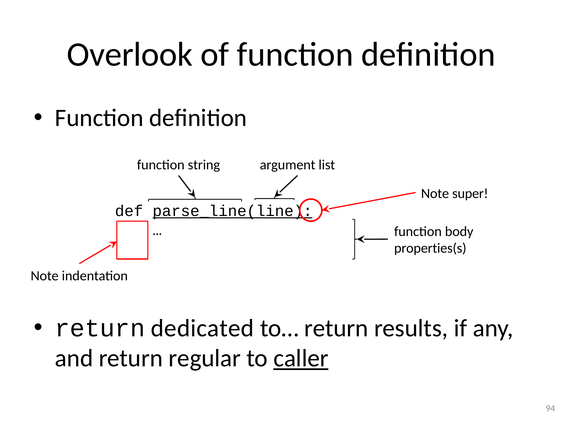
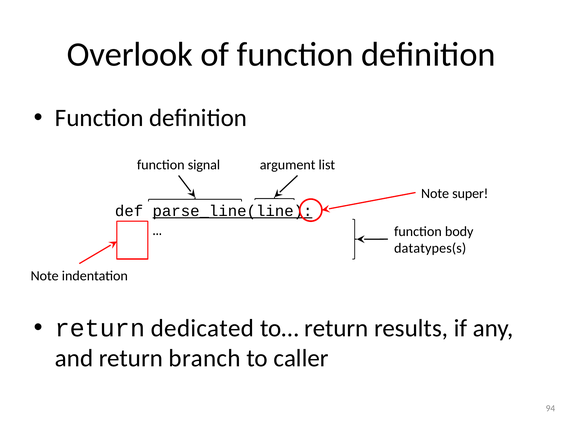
string: string -> signal (204, 165)
properties(s: properties(s -> datatypes(s (430, 248)
regular: regular -> branch (205, 359)
caller underline: present -> none (301, 359)
